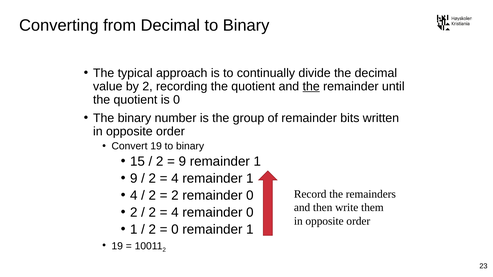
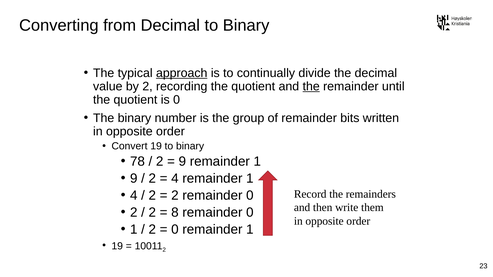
approach underline: none -> present (182, 73)
15: 15 -> 78 (137, 162)
4: 4 -> 8 (175, 213)
